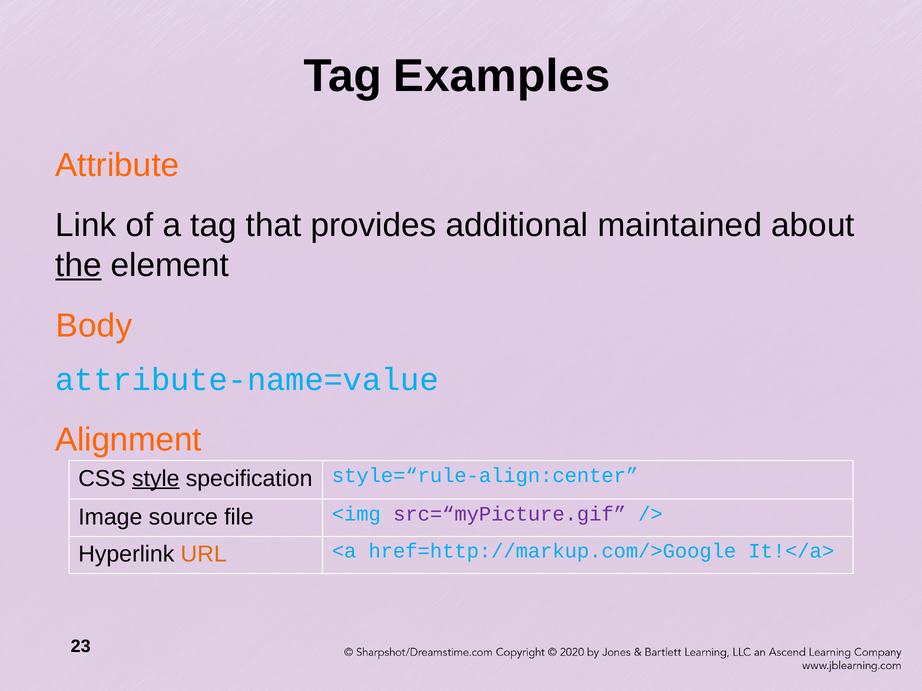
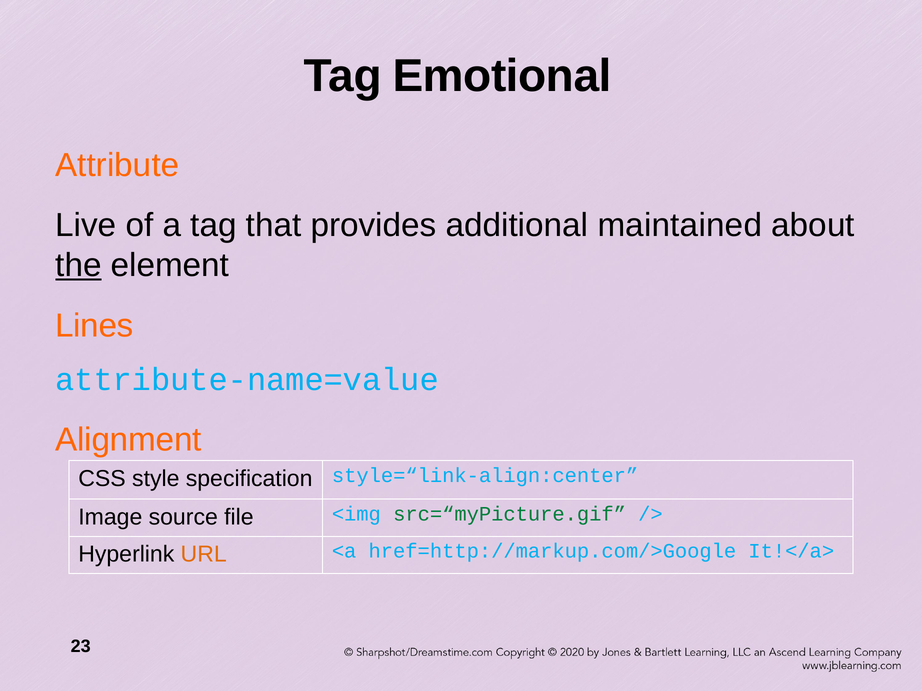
Examples: Examples -> Emotional (502, 76)
Link: Link -> Live (86, 226)
Body: Body -> Lines (94, 326)
style underline: present -> none (156, 479)
style=“rule-align:center: style=“rule-align:center -> style=“link-align:center (485, 476)
src=“myPicture.gif colour: purple -> green (510, 514)
